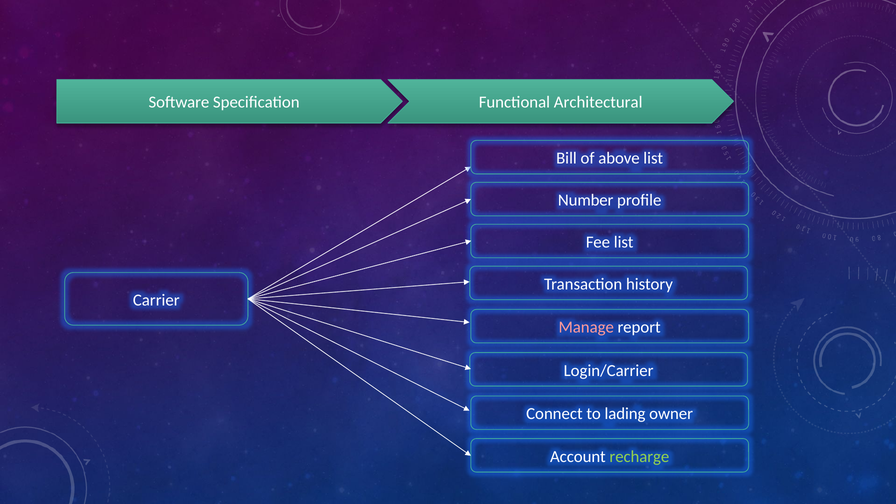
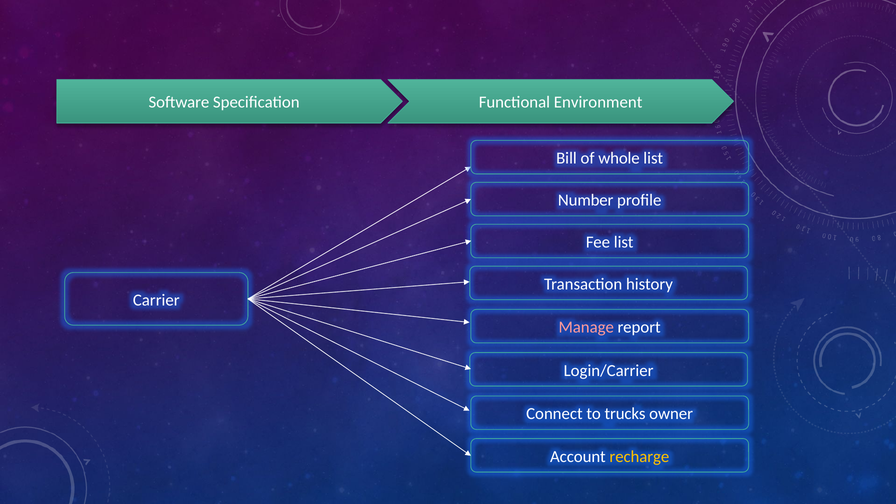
Architectural: Architectural -> Environment (598, 102)
above: above -> whole (619, 158)
lading: lading -> trucks (625, 414)
recharge colour: light green -> yellow (639, 456)
